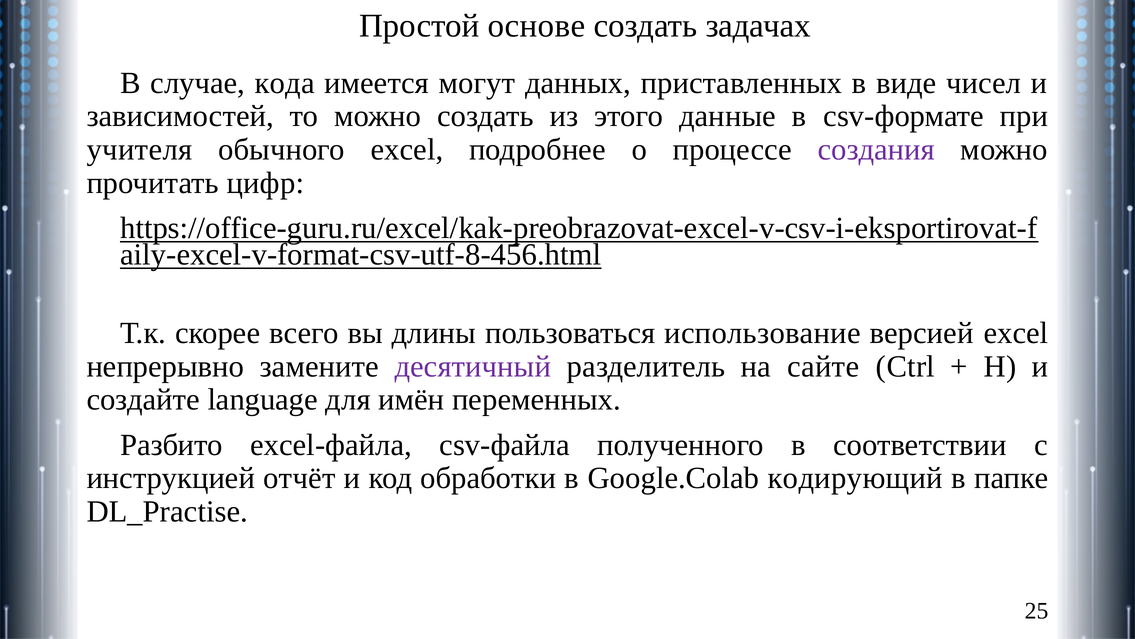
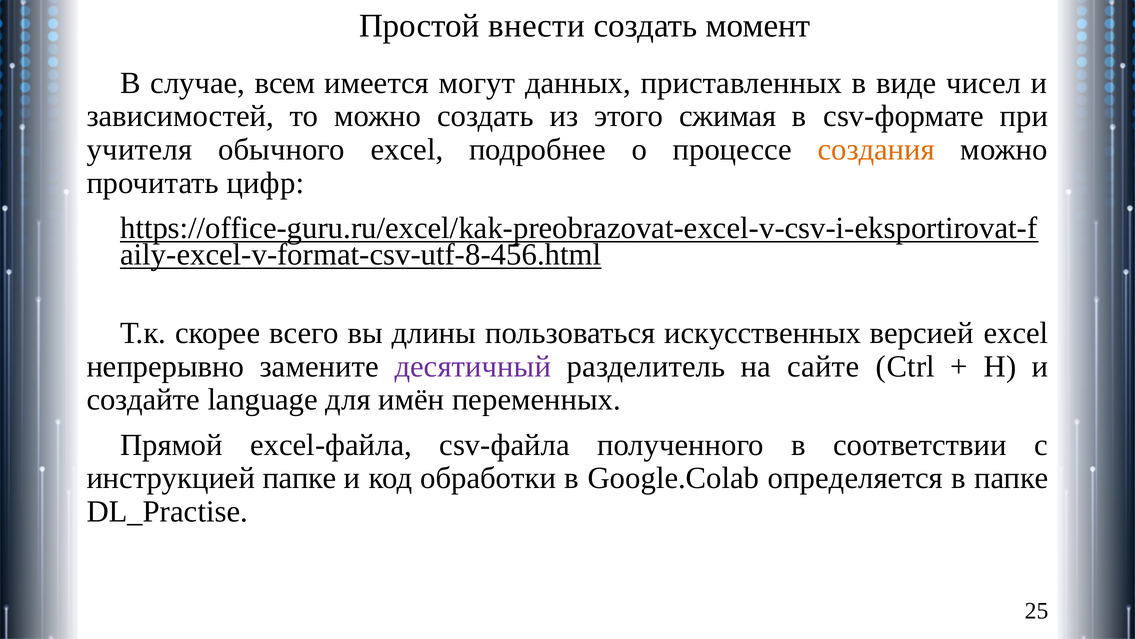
основе: основе -> внести (537, 26)
задачах: задачах -> момент (758, 26)
кода: кода -> всем (285, 83)
данные: данные -> сжимая (728, 116)
создания colour: purple -> orange (876, 149)
использование: использование -> искусственных (763, 333)
Разбито: Разбито -> Прямой (171, 444)
инструкцией отчёт: отчёт -> папке (300, 478)
кодирующий: кодирующий -> определяется (855, 478)
